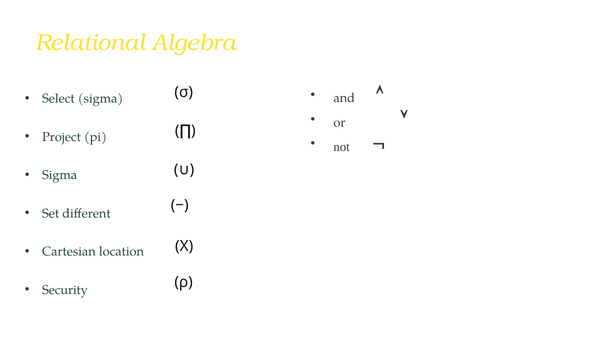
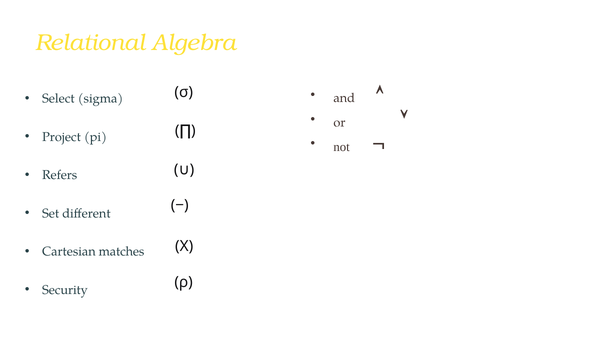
Sigma: Sigma -> Refers (60, 175)
location: location -> matches (122, 252)
